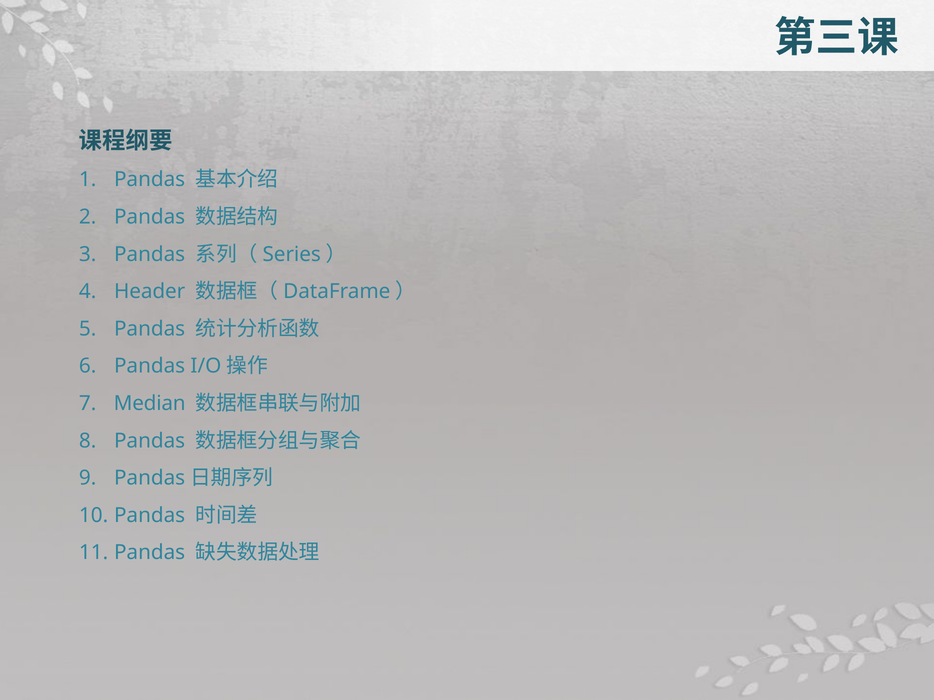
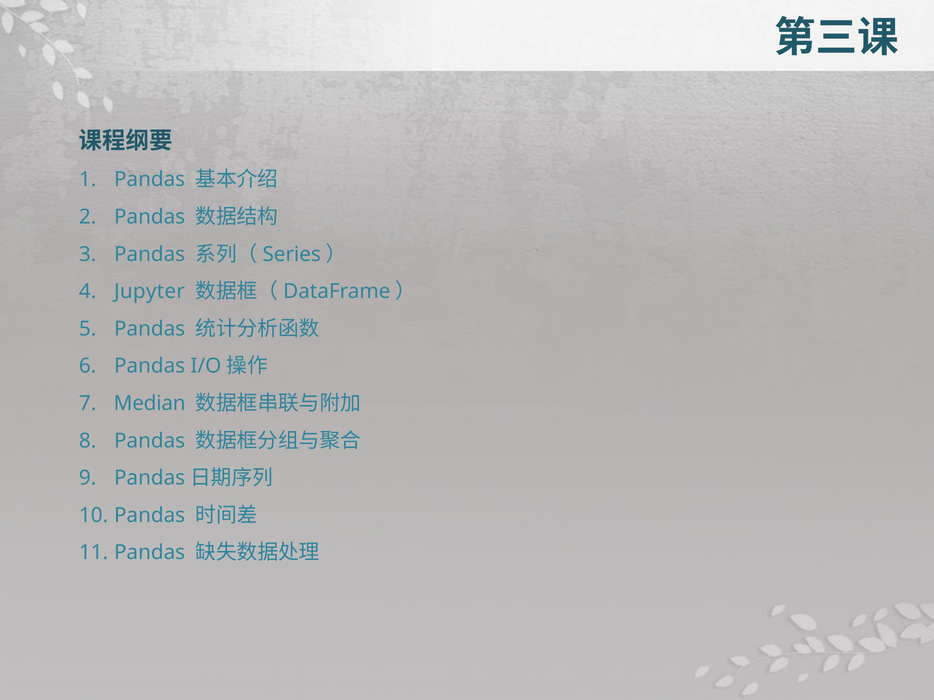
Header: Header -> Jupyter (149, 292)
